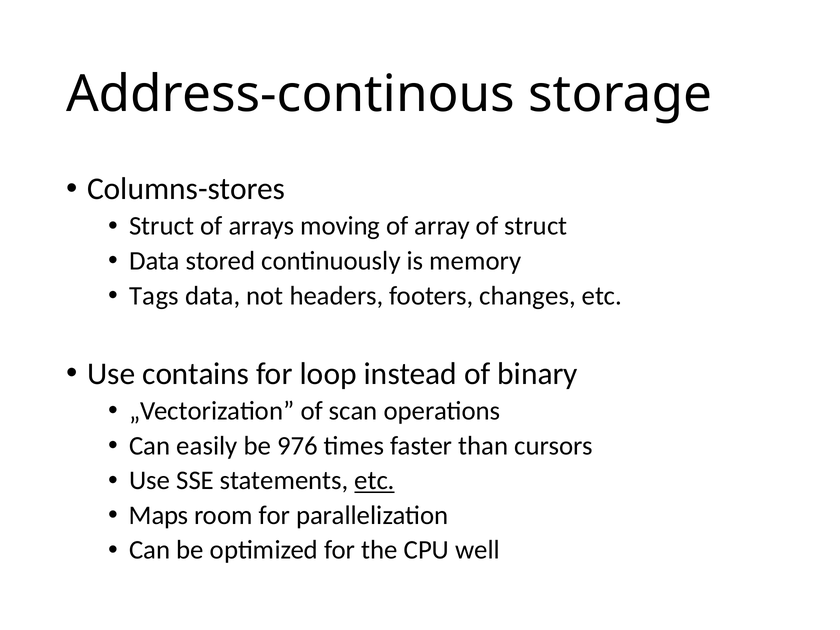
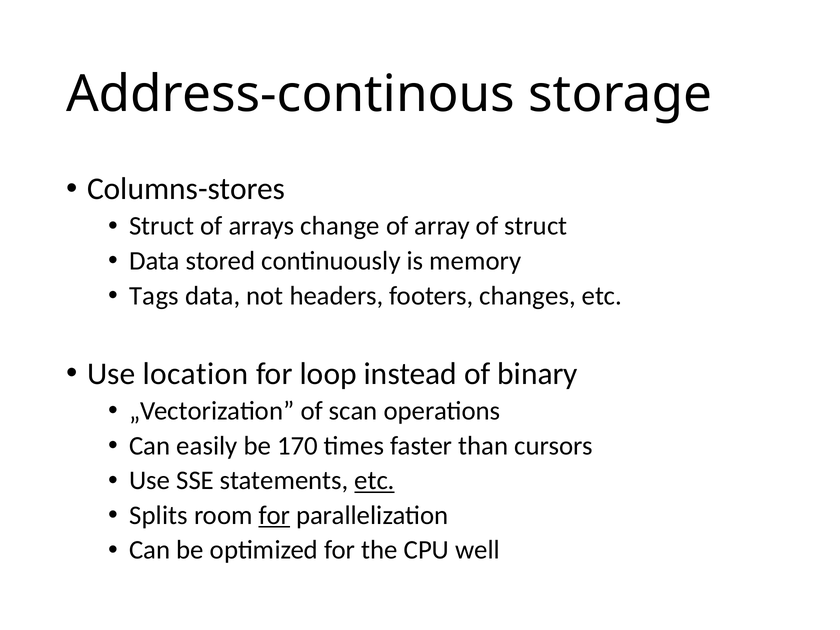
moving: moving -> change (340, 226)
contains: contains -> location (196, 374)
976: 976 -> 170 (297, 446)
Maps: Maps -> Splits (158, 515)
for underline: none -> present (274, 515)
